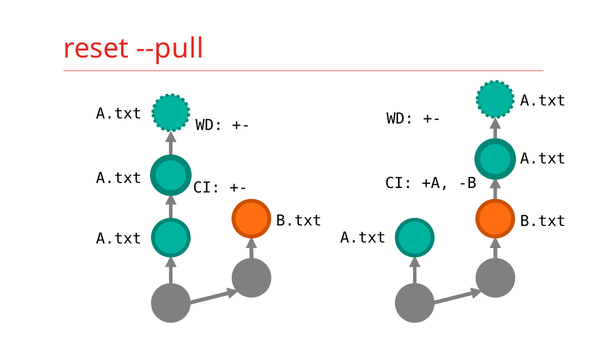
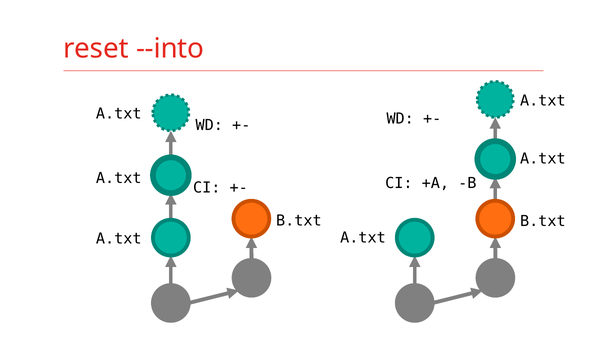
--pull: --pull -> --into (170, 48)
